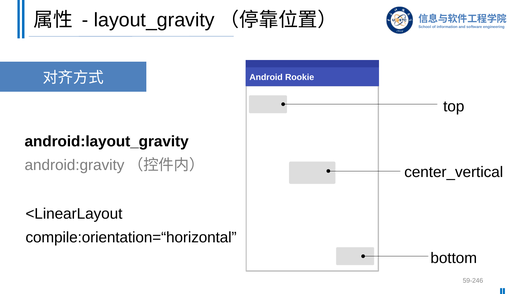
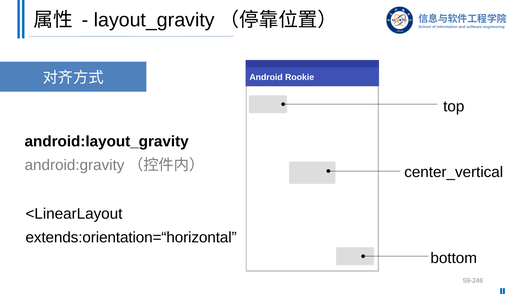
compile:orientation=“horizontal: compile:orientation=“horizontal -> extends:orientation=“horizontal (131, 238)
